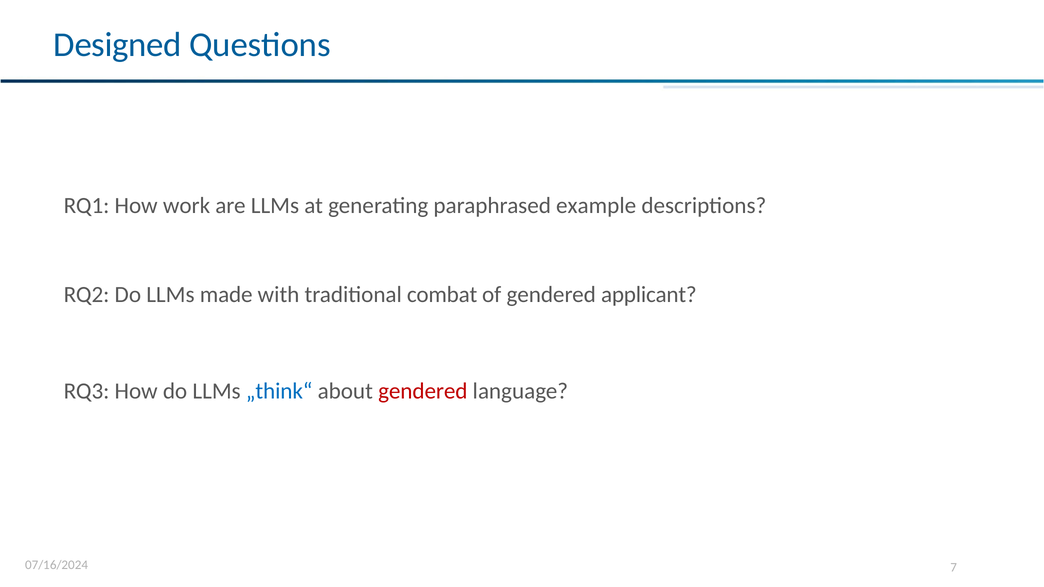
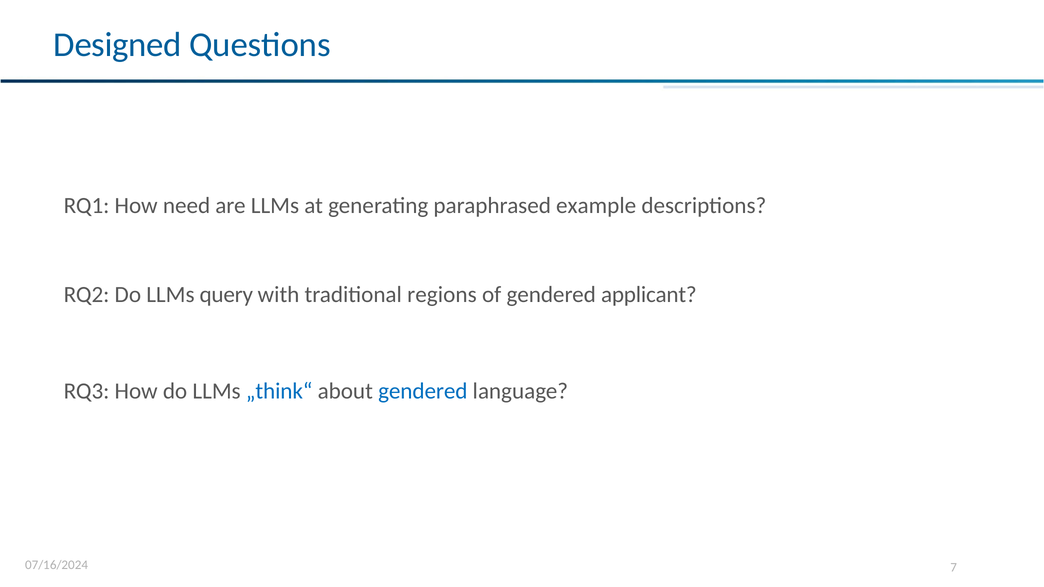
work: work -> need (187, 206)
made: made -> query (226, 295)
combat: combat -> regions (442, 295)
gendered colour: red -> blue (423, 391)
